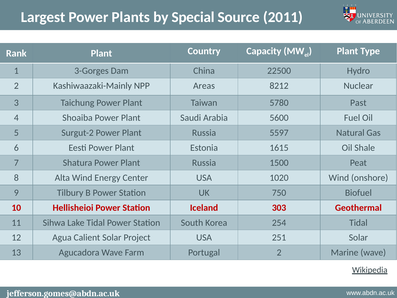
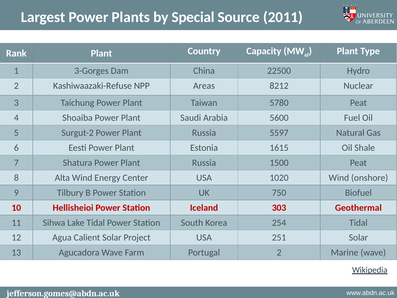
Kashiwaazaki-Mainly: Kashiwaazaki-Mainly -> Kashiwaazaki-Refuse (92, 86)
5780 Past: Past -> Peat (358, 103)
